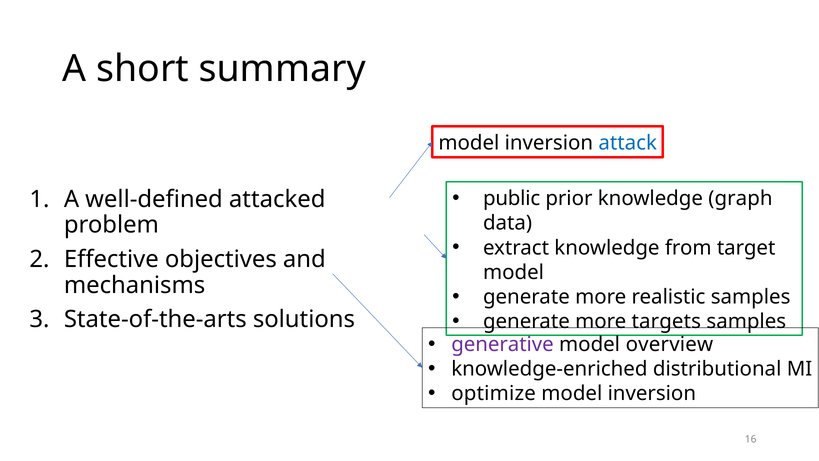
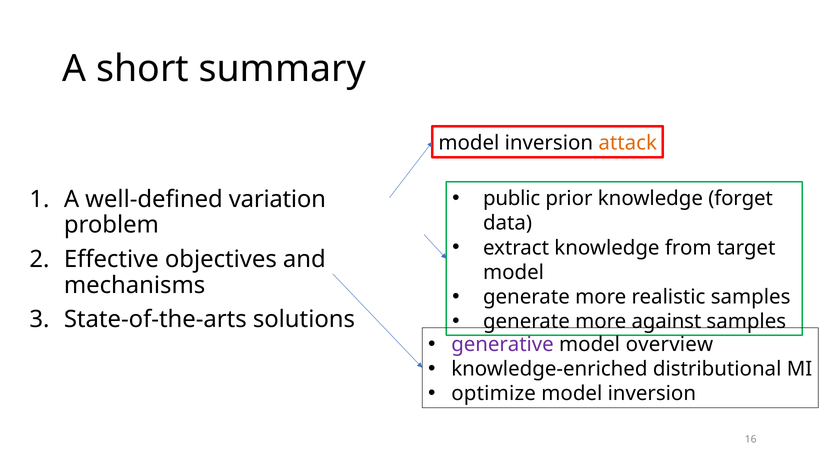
attack colour: blue -> orange (628, 143)
graph: graph -> forget (741, 199)
attacked: attacked -> variation (277, 199)
targets: targets -> against (666, 321)
